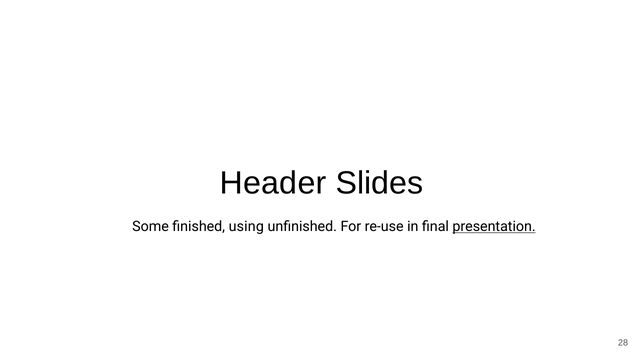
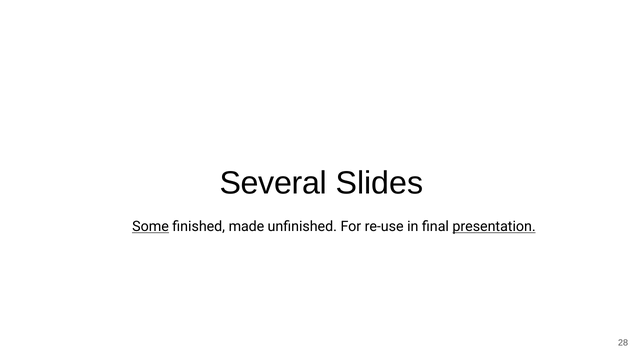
Header: Header -> Several (273, 183)
Some underline: none -> present (151, 226)
using: using -> made (246, 226)
